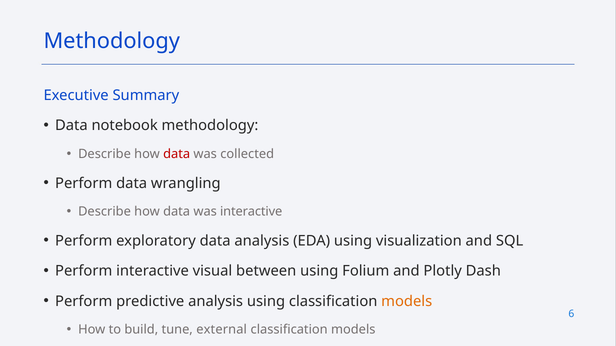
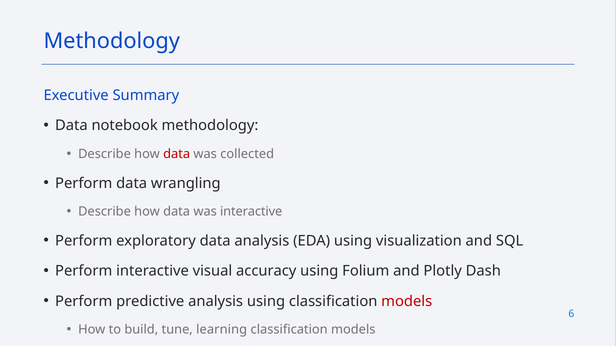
between: between -> accuracy (266, 271)
models colour: orange -> red (407, 302)
external: external -> learning (222, 330)
